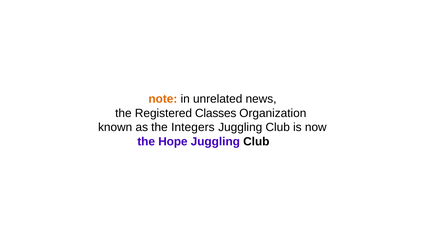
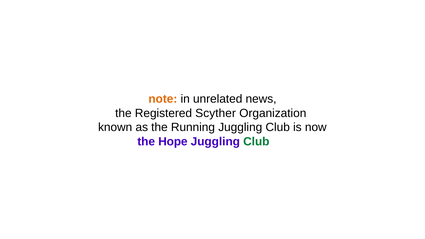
Classes: Classes -> Scyther (216, 113)
Integers: Integers -> Running (193, 127)
Club colour: black -> green (256, 142)
